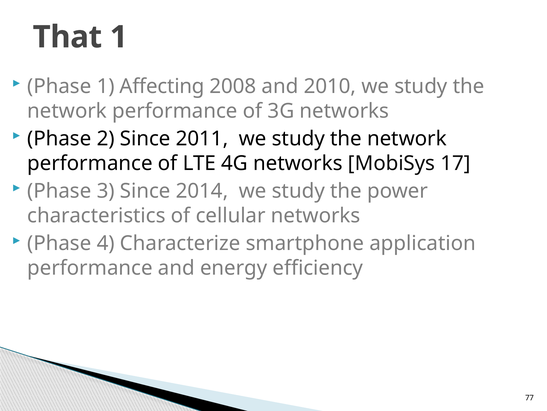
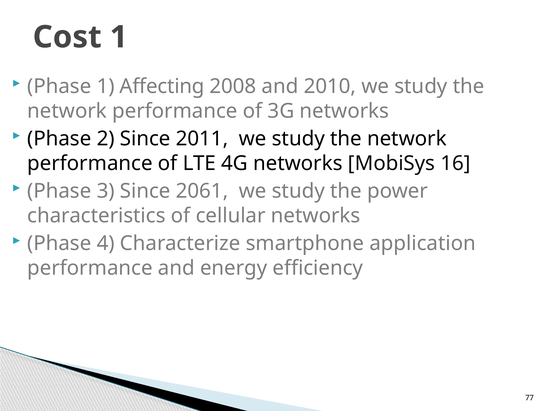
That: That -> Cost (67, 37)
17: 17 -> 16 (456, 163)
2014: 2014 -> 2061 (202, 191)
